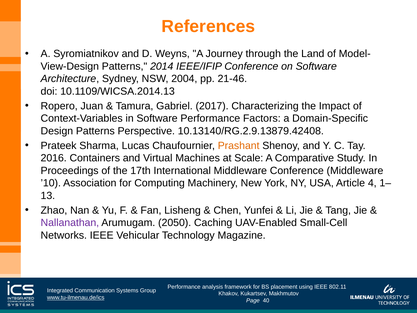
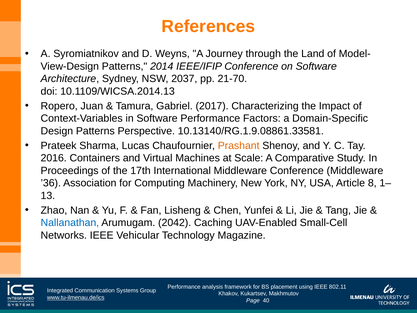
2004: 2004 -> 2037 (184, 79)
21-46: 21-46 -> 21-70 (232, 79)
10.13140/RG.2.9.13879.42408: 10.13140/RG.2.9.13879.42408 -> 10.13140/RG.1.9.08861.33581 (251, 131)
’10: ’10 -> ’36 (51, 183)
4: 4 -> 8 (372, 183)
Nallanathan colour: purple -> blue (70, 223)
2050: 2050 -> 2042 (175, 223)
